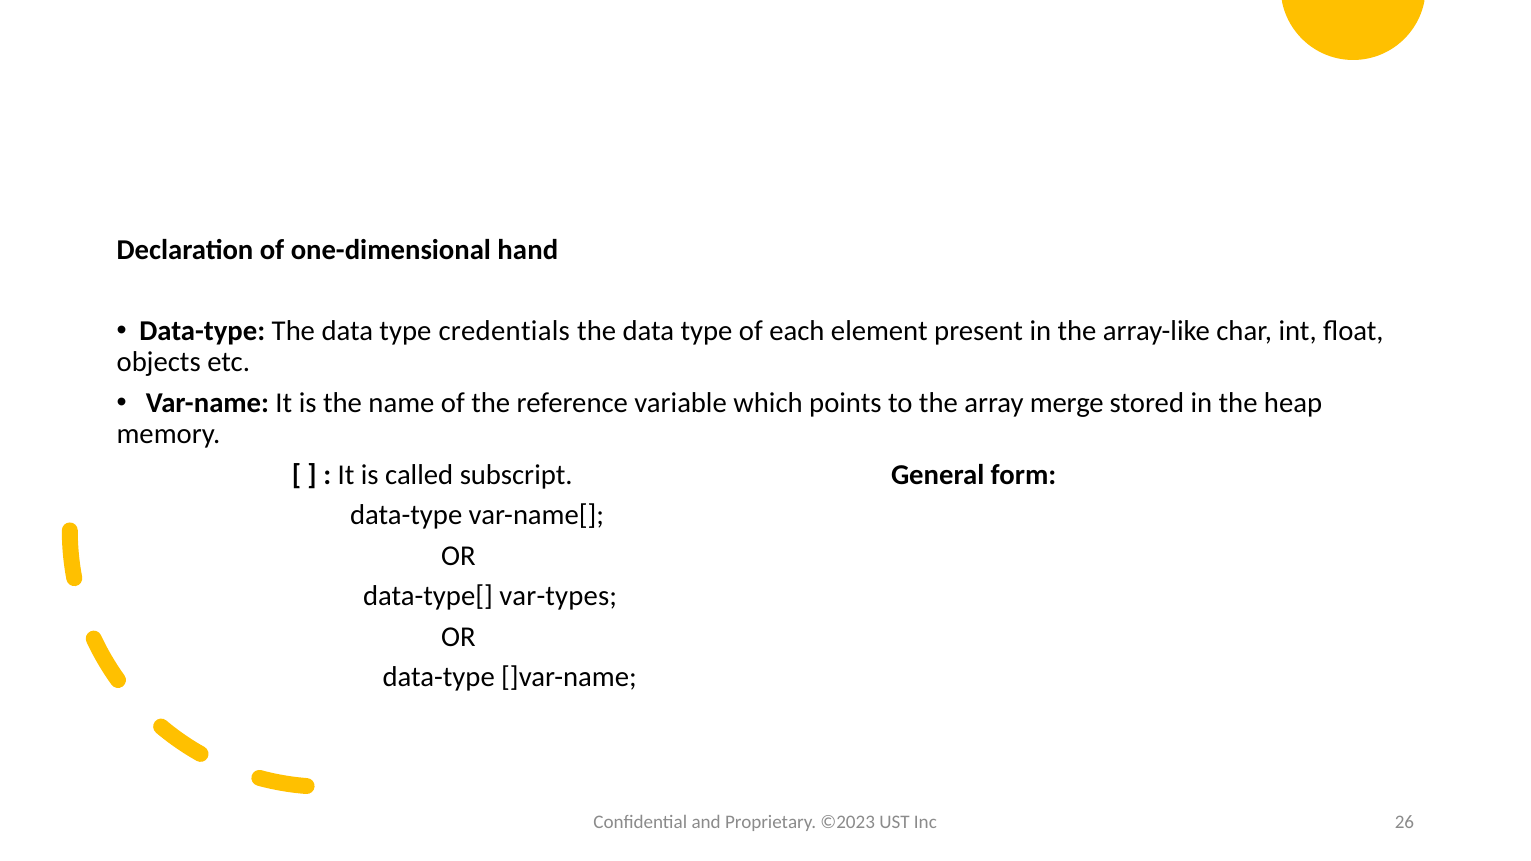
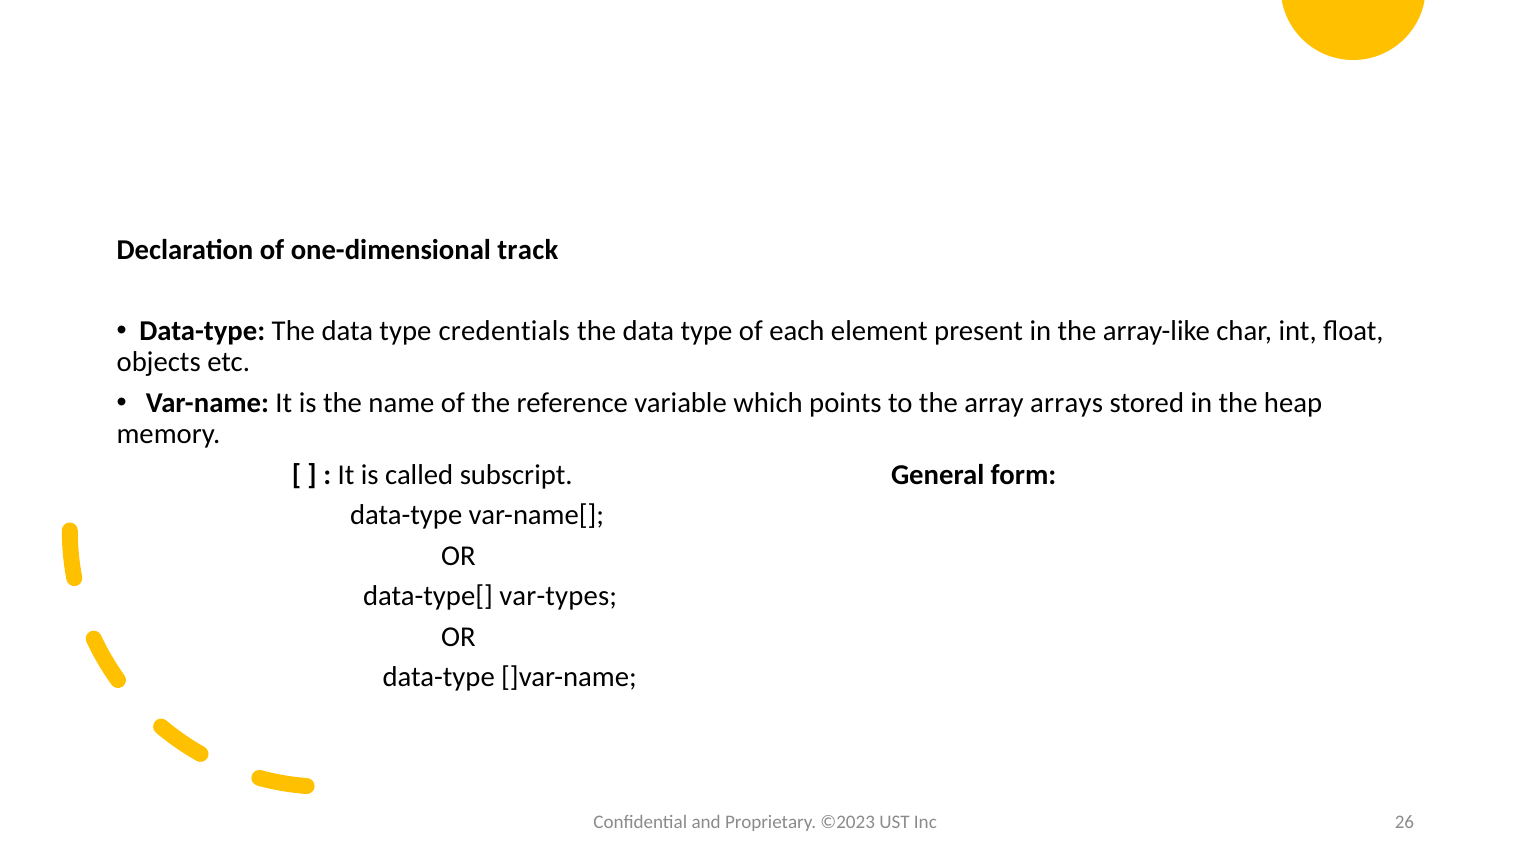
hand: hand -> track (528, 250)
merge: merge -> arrays (1067, 403)
